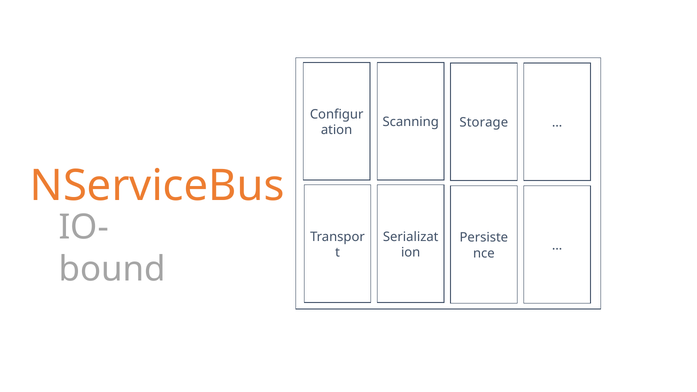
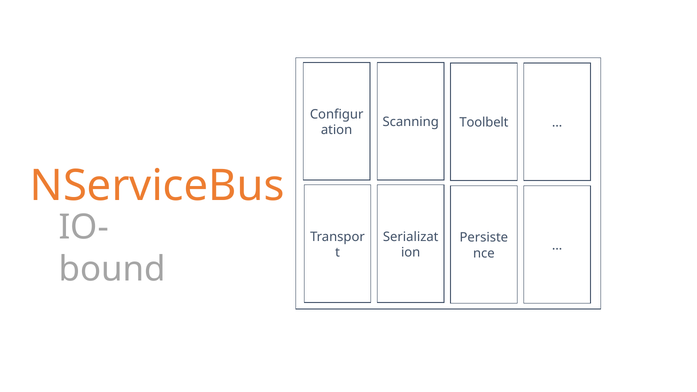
Storage: Storage -> Toolbelt (484, 123)
